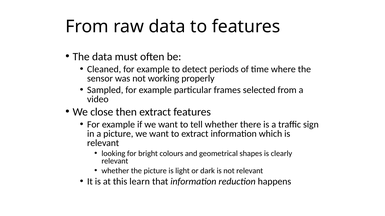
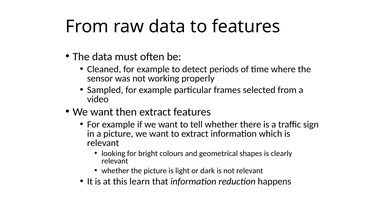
close: close -> want (102, 112)
